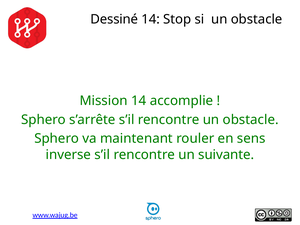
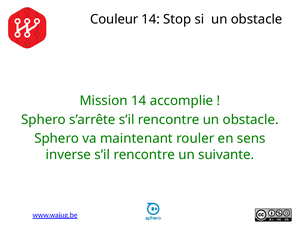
Dessiné: Dessiné -> Couleur (114, 19)
